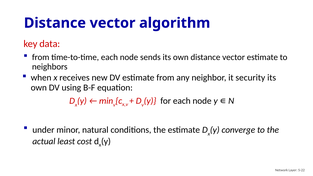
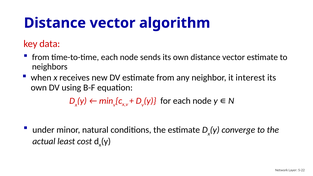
security: security -> interest (250, 78)
